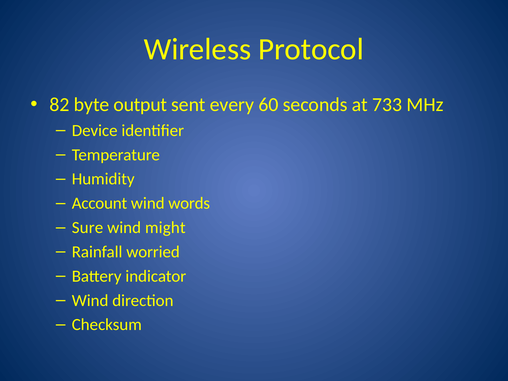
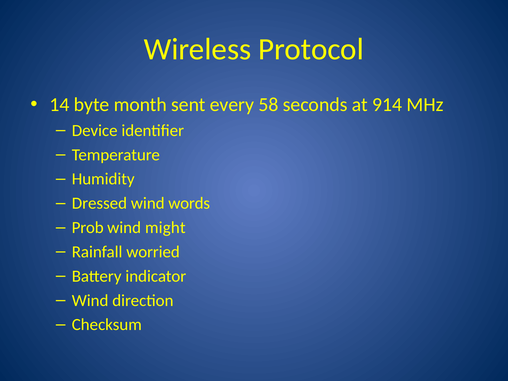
82: 82 -> 14 (60, 105)
output: output -> month (140, 105)
60: 60 -> 58 (268, 105)
733: 733 -> 914 (387, 105)
Account: Account -> Dressed (99, 203)
Sure: Sure -> Prob (88, 228)
